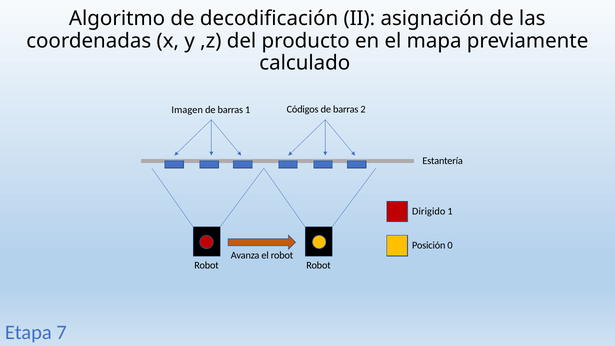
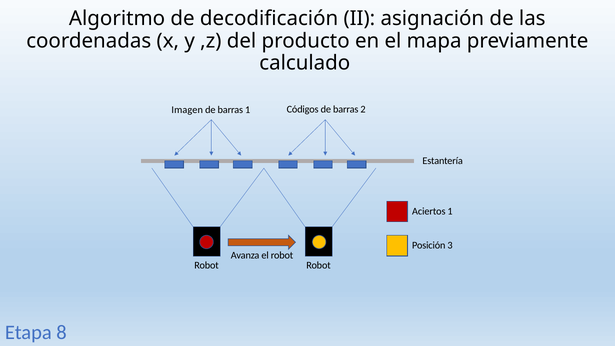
Dirigido: Dirigido -> Aciertos (429, 211)
0: 0 -> 3 (450, 246)
7: 7 -> 8 (62, 332)
